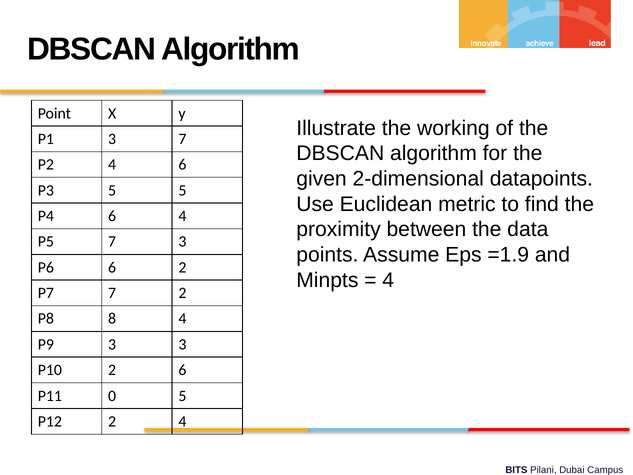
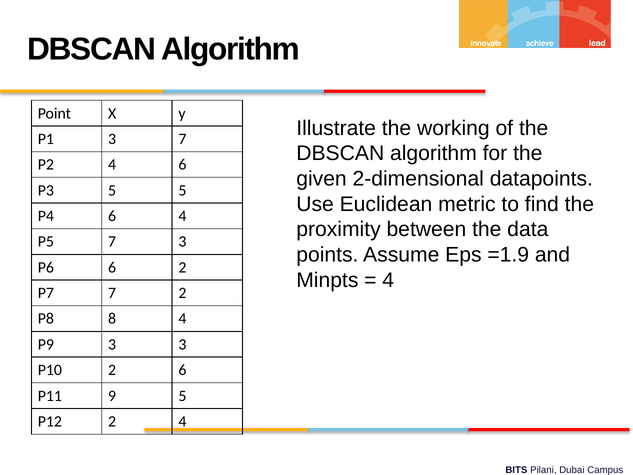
0: 0 -> 9 (112, 396)
